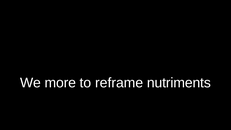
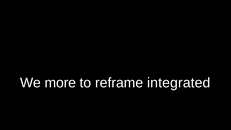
nutriments: nutriments -> integrated (179, 83)
